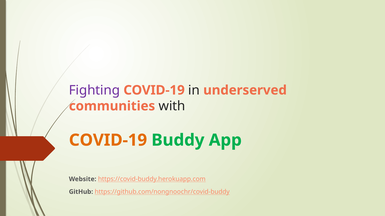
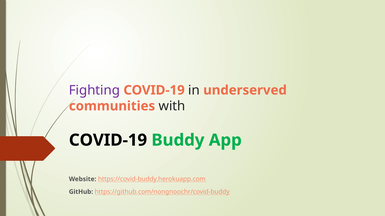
COVID-19 colour: orange -> black (108, 140)
